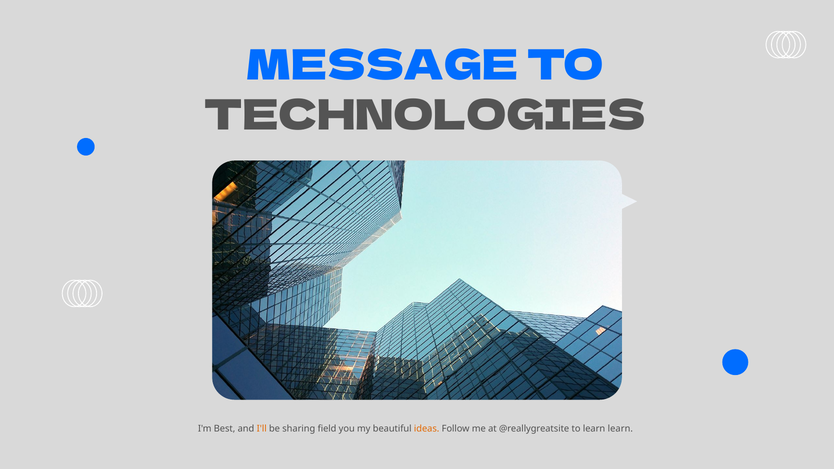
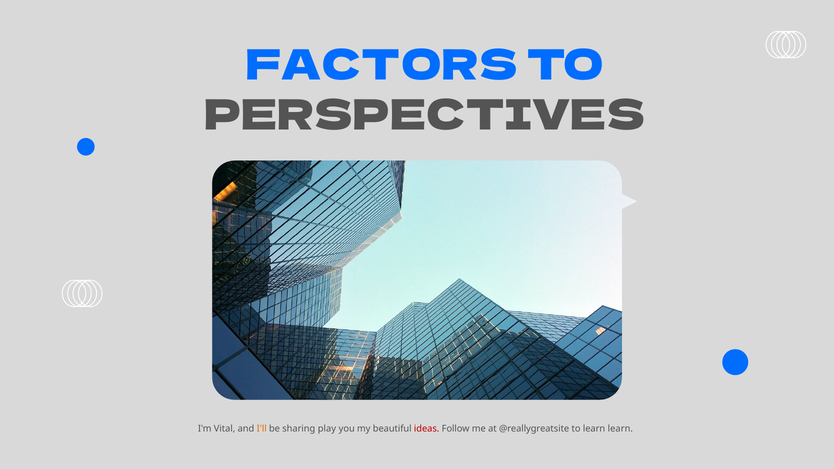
MESSAGE: MESSAGE -> FACTORS (382, 66)
TECHNOLOGIES: TECHNOLOGIES -> PERSPECTIVES (425, 116)
Best: Best -> Vital (225, 429)
field: field -> play (327, 429)
ideas colour: orange -> red (427, 429)
